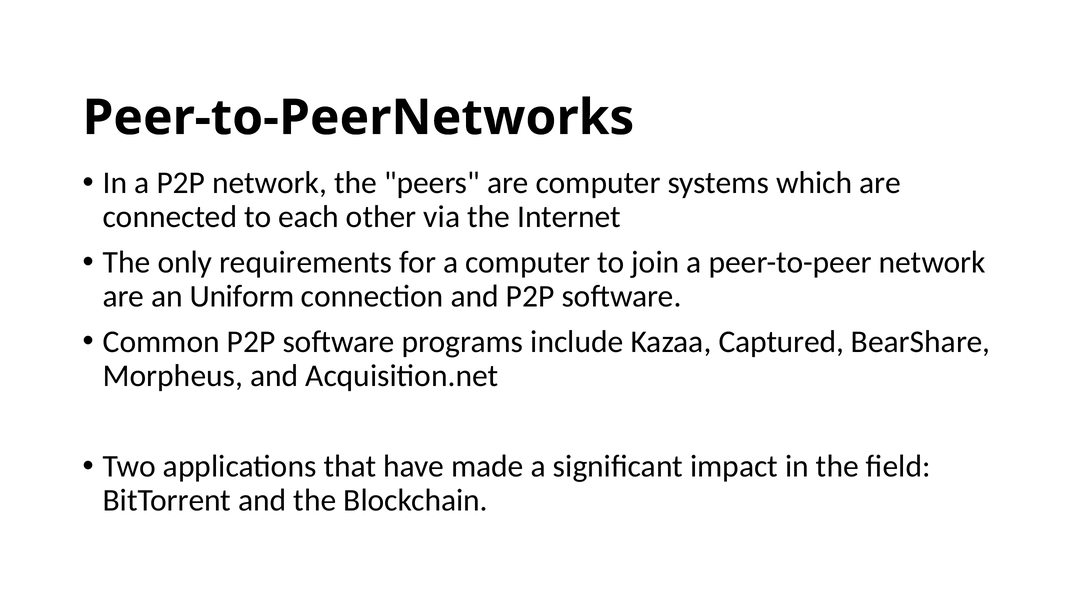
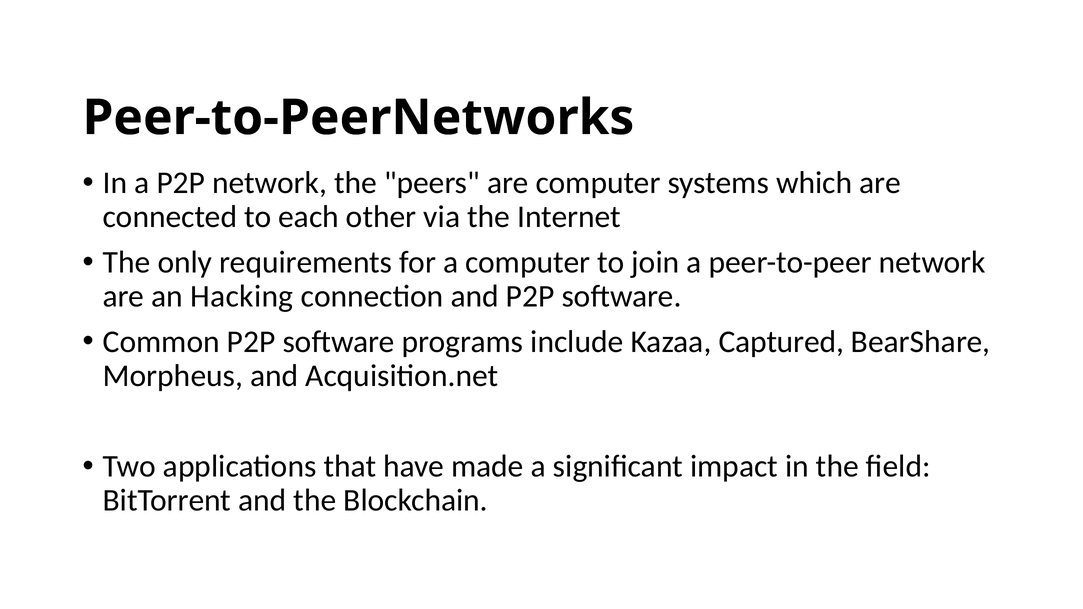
Uniform: Uniform -> Hacking (242, 296)
